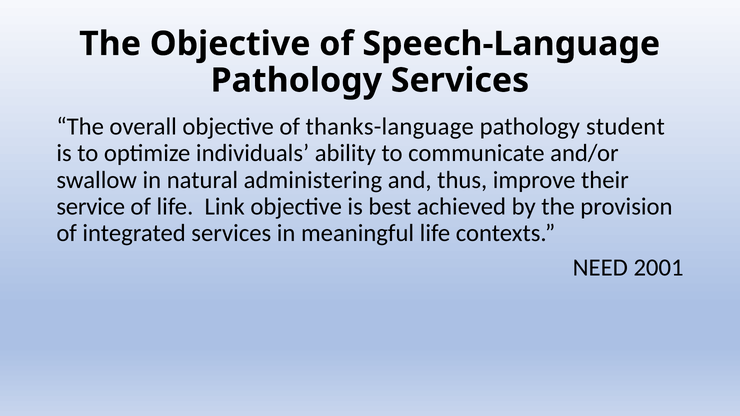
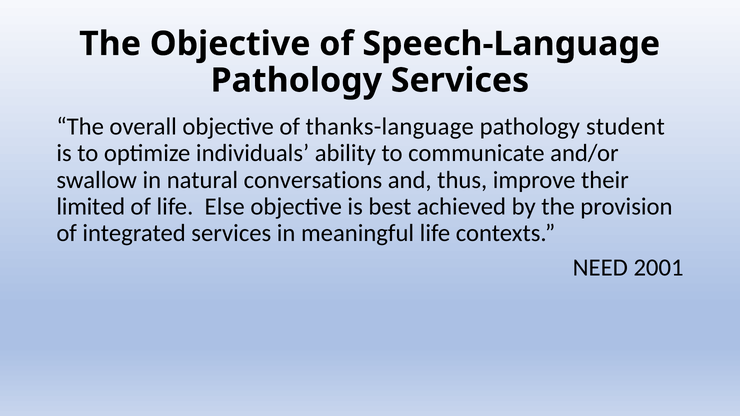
administering: administering -> conversations (313, 180)
service: service -> limited (91, 207)
Link: Link -> Else (225, 207)
